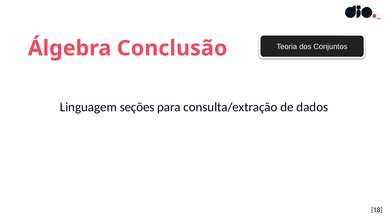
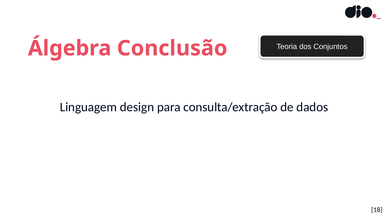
seções: seções -> design (137, 107)
